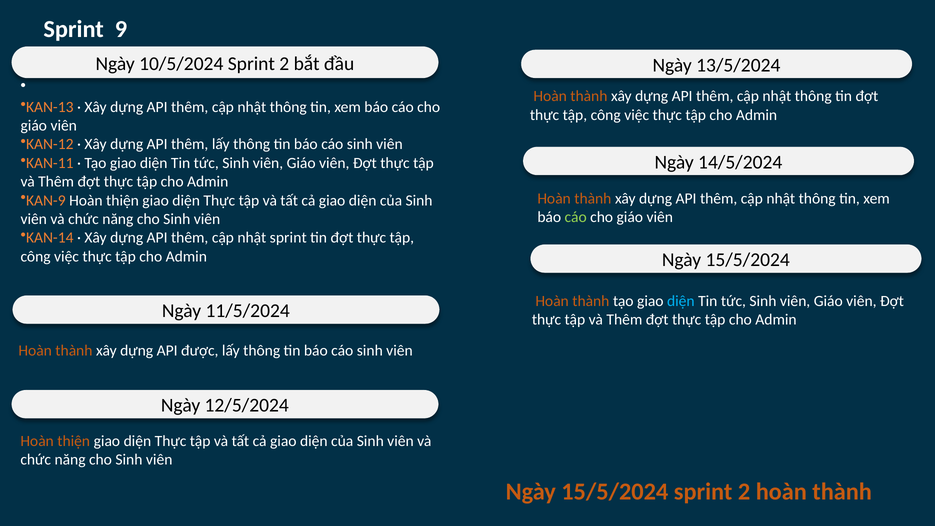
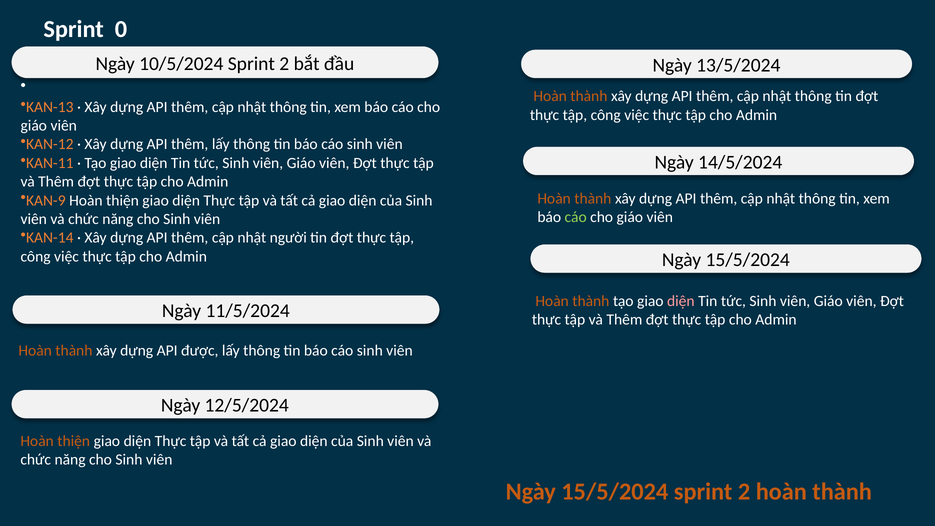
9: 9 -> 0 (121, 29)
nhật sprint: sprint -> người (288, 238)
diện colour: light blue -> pink (681, 301)
